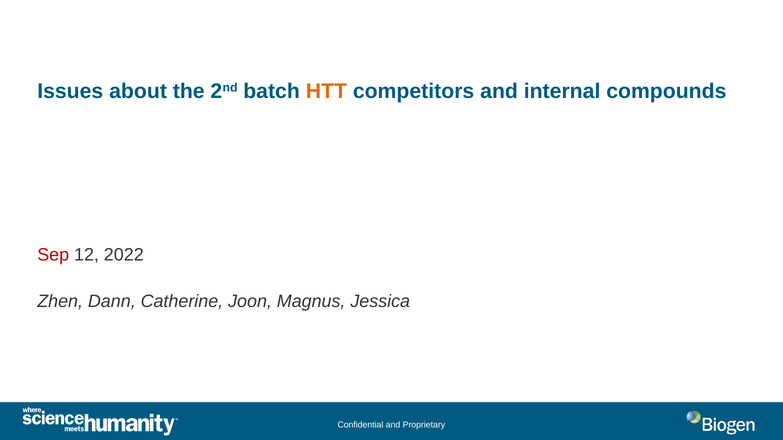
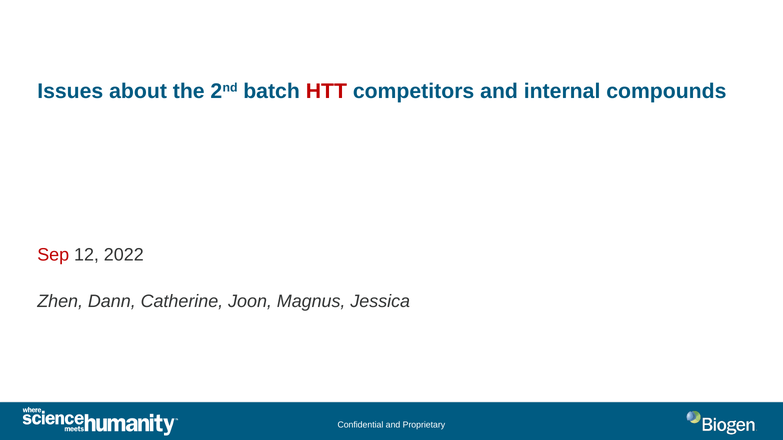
HTT colour: orange -> red (326, 91)
